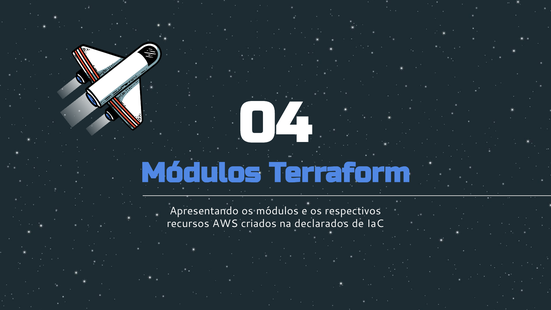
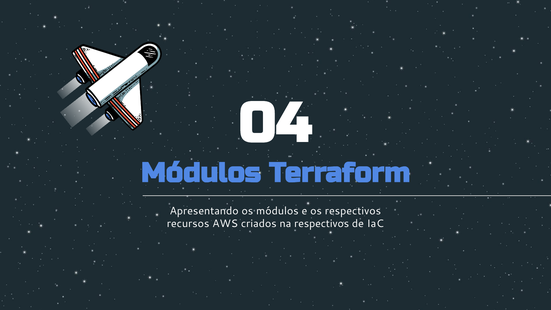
na declarados: declarados -> respectivos (322, 224)
